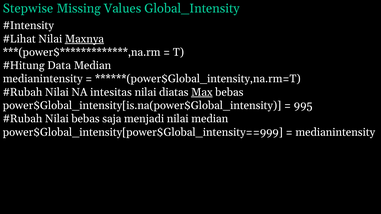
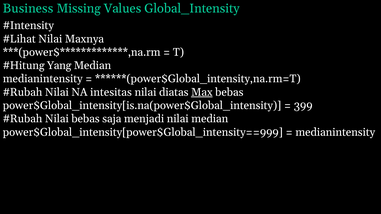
Stepwise: Stepwise -> Business (28, 8)
Maxnya underline: present -> none (84, 39)
Data: Data -> Yang (59, 66)
995: 995 -> 399 (303, 106)
